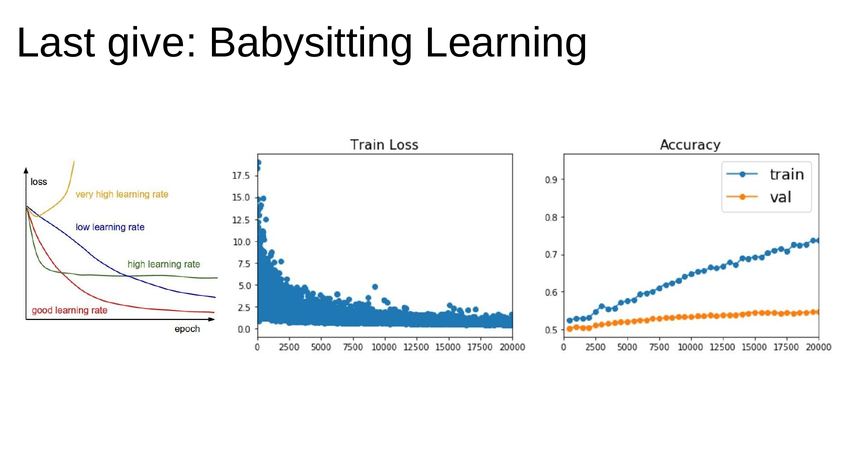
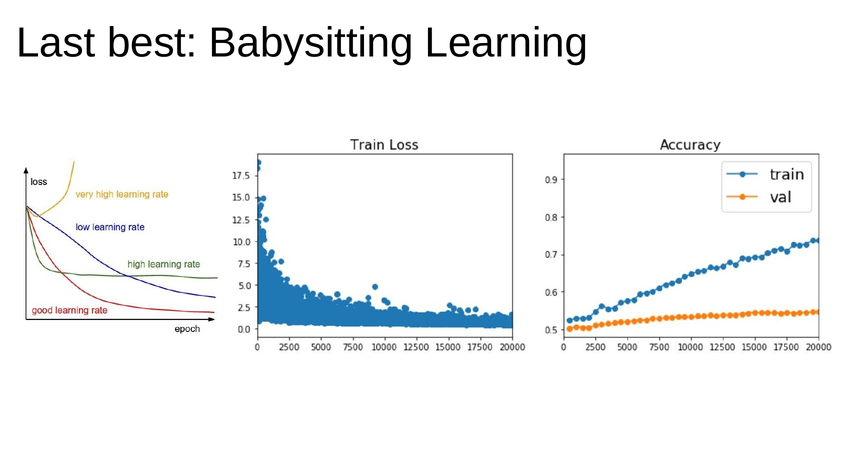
give: give -> best (152, 43)
